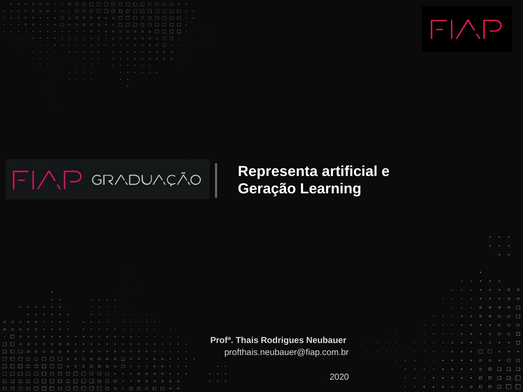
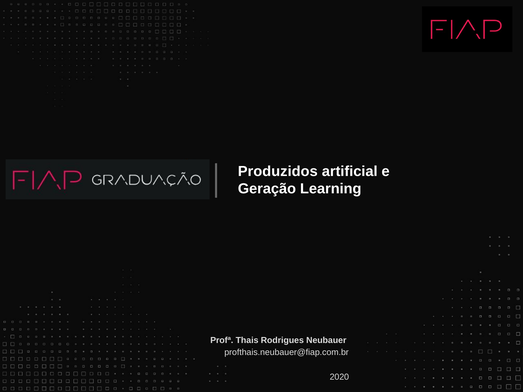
Representa: Representa -> Produzidos (278, 171)
